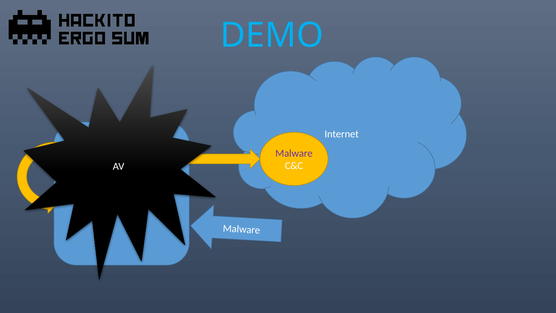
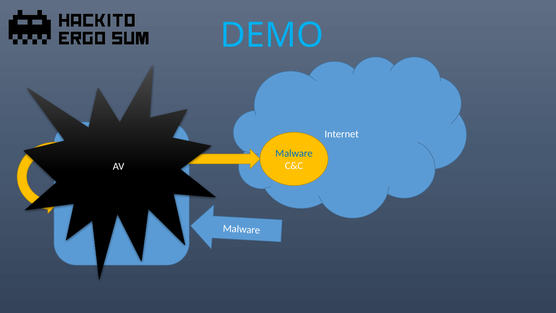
Malware colour: purple -> blue (294, 153)
